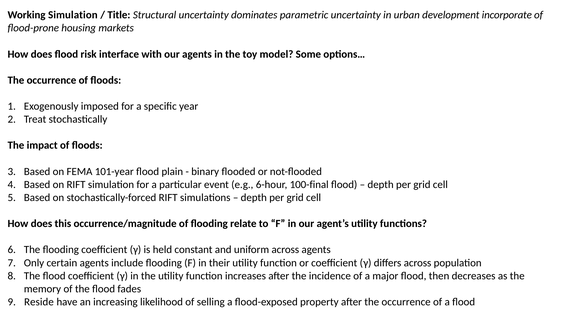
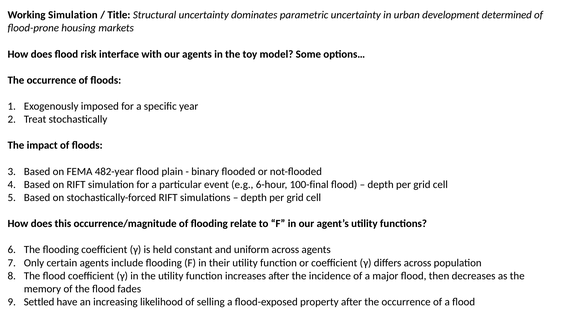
incorporate: incorporate -> determined (507, 15)
101-year: 101-year -> 482-year (114, 171)
Reside: Reside -> Settled (39, 302)
